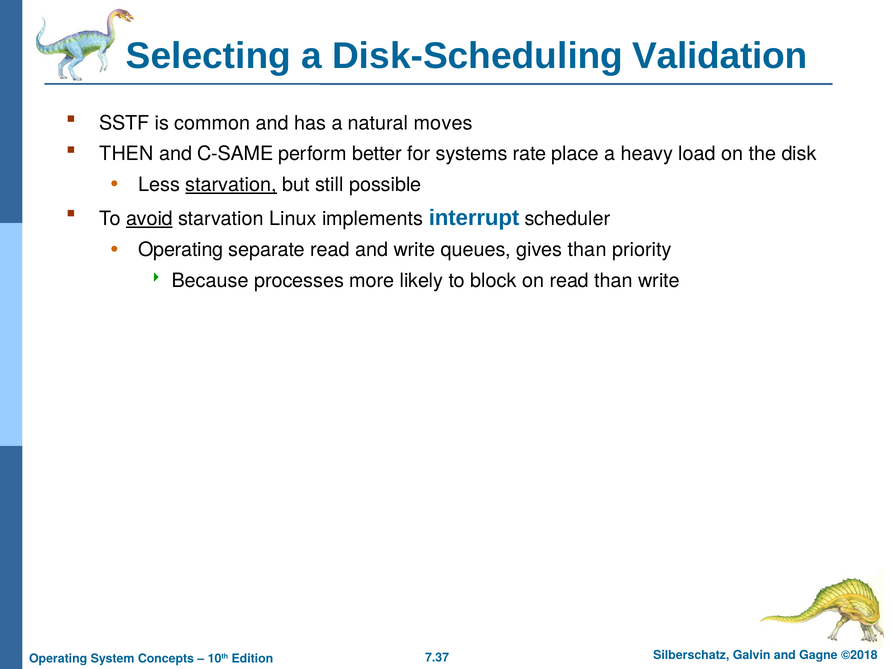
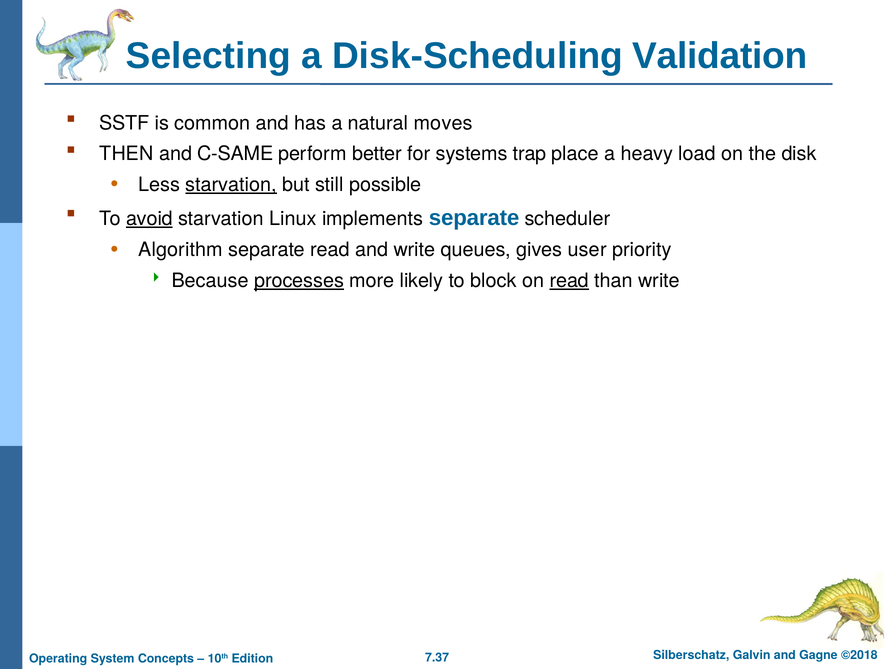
rate: rate -> trap (530, 154)
implements interrupt: interrupt -> separate (474, 218)
Operating: Operating -> Algorithm (181, 250)
gives than: than -> user (587, 250)
processes underline: none -> present (299, 281)
read underline: none -> present (569, 281)
